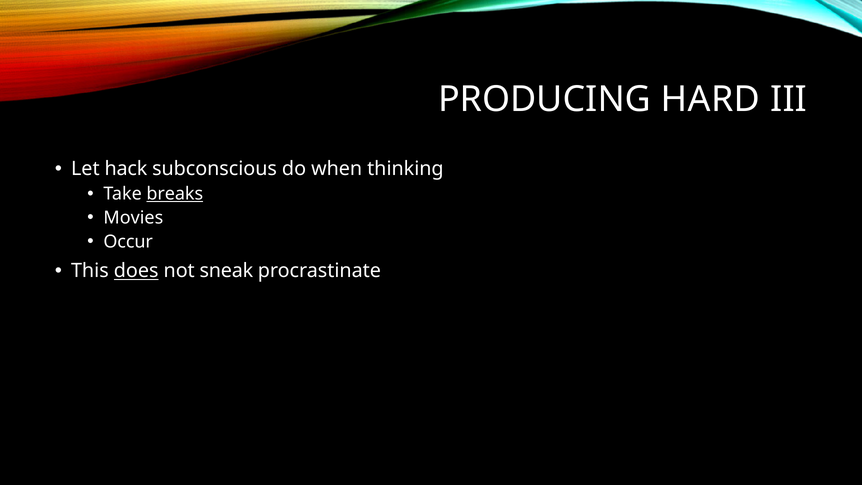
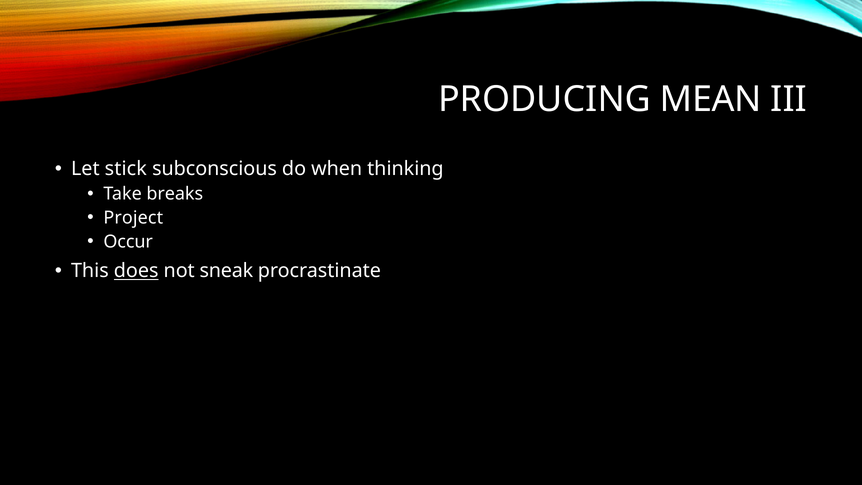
HARD: HARD -> MEAN (711, 100)
hack: hack -> stick (126, 169)
breaks underline: present -> none (175, 194)
Movies: Movies -> Project (133, 218)
